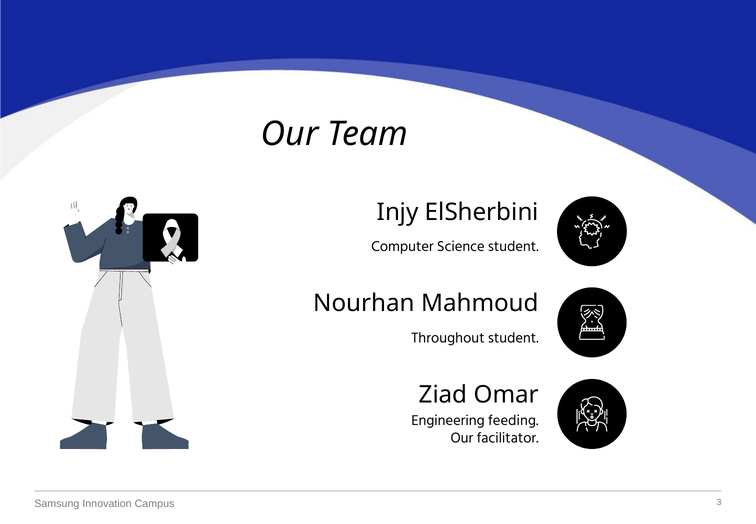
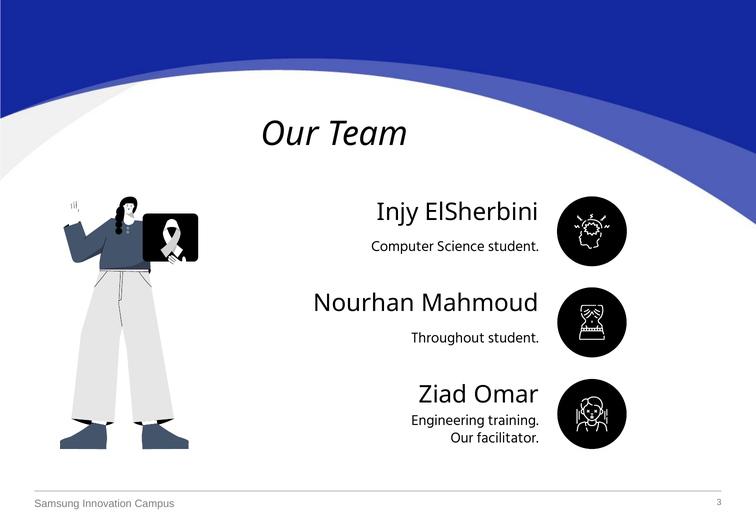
feeding: feeding -> training (513, 420)
